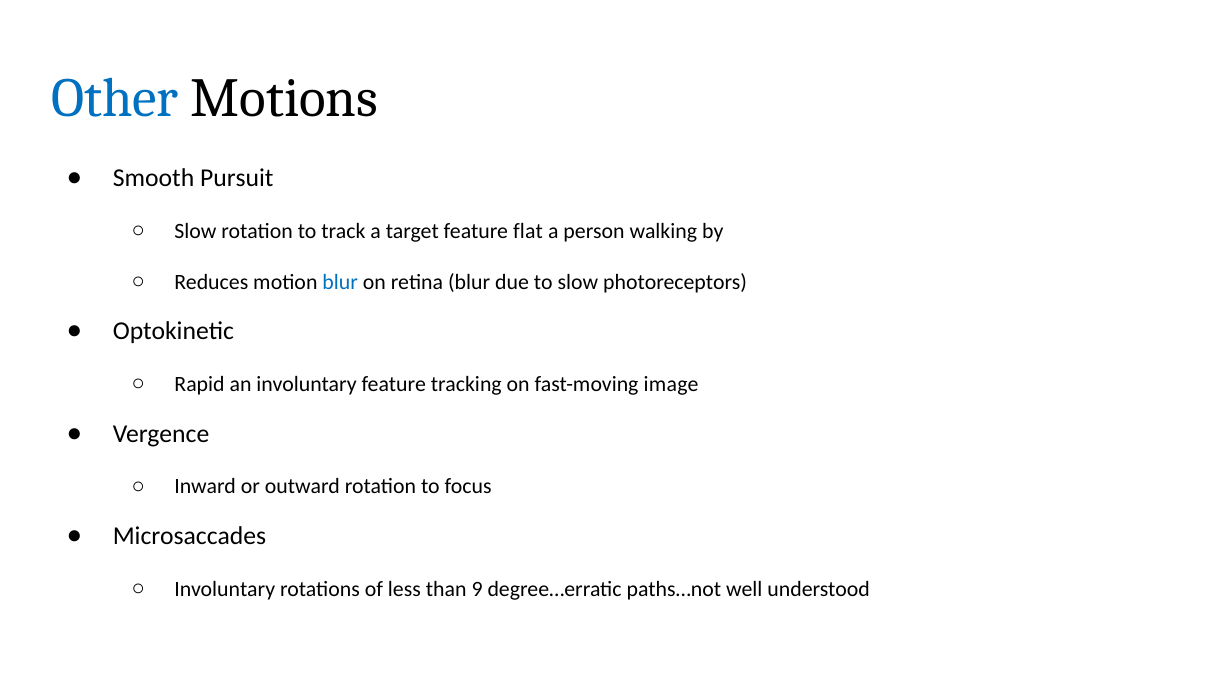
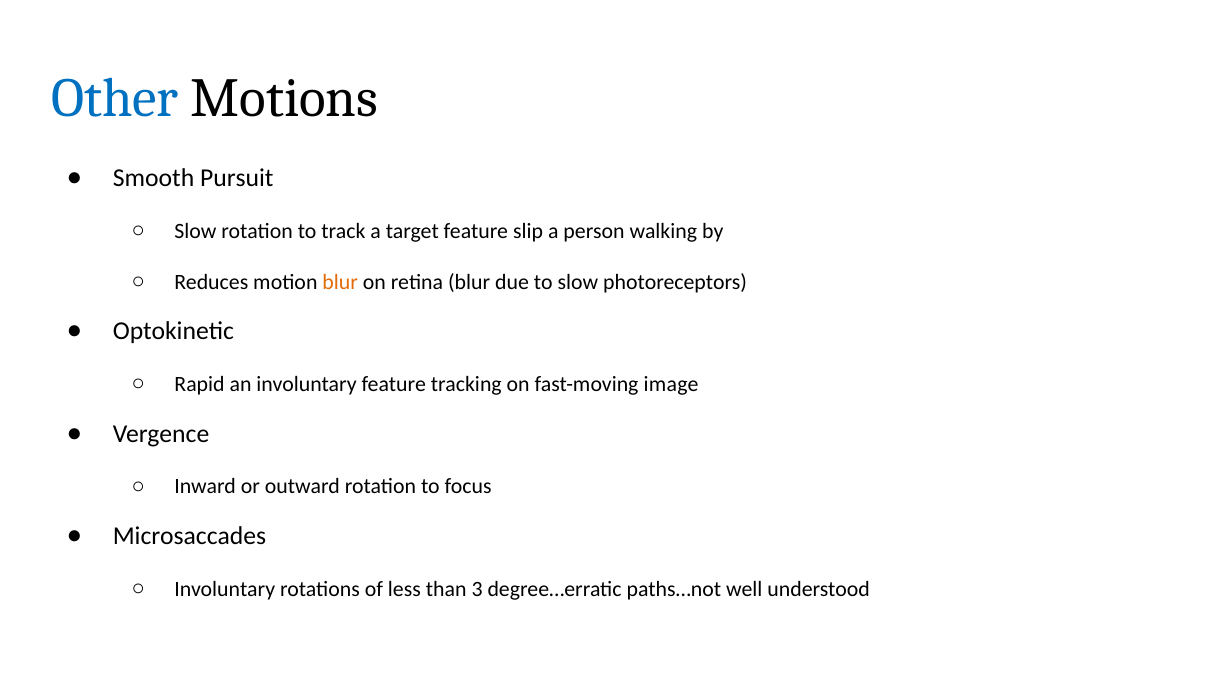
flat: flat -> slip (528, 231)
blur colour: blue -> orange (340, 282)
9: 9 -> 3 (477, 589)
